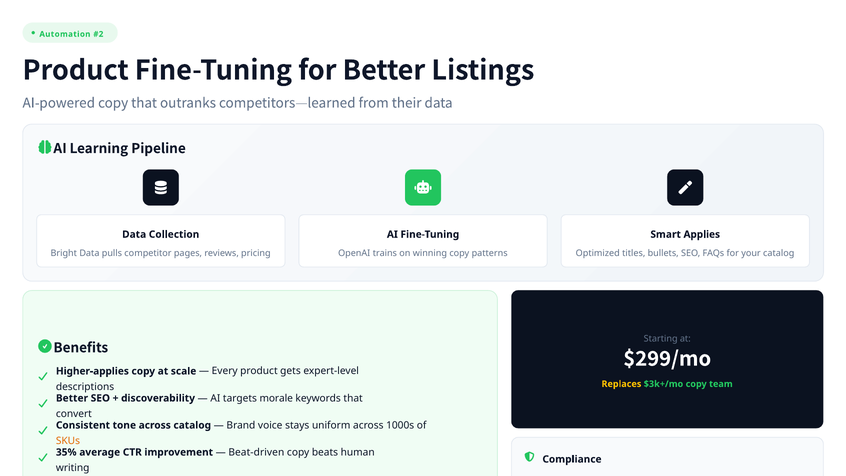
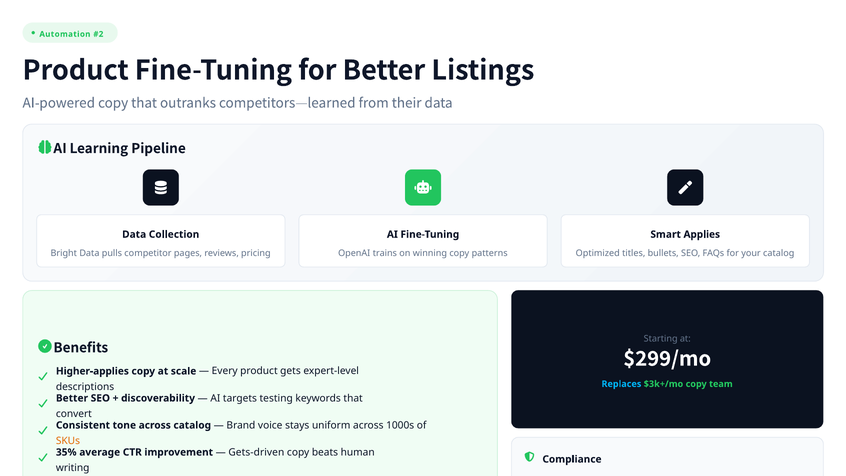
Replaces colour: yellow -> light blue (621, 384)
morale: morale -> testing (276, 398)
Beat-driven: Beat-driven -> Gets-driven (256, 452)
